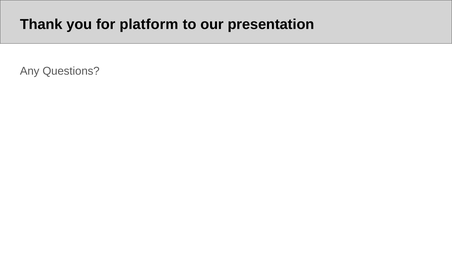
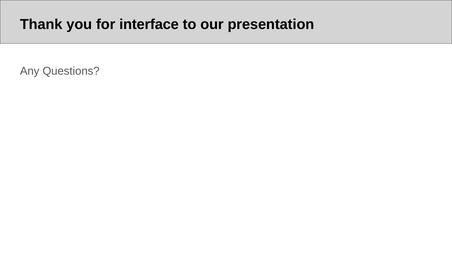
platform: platform -> interface (149, 24)
